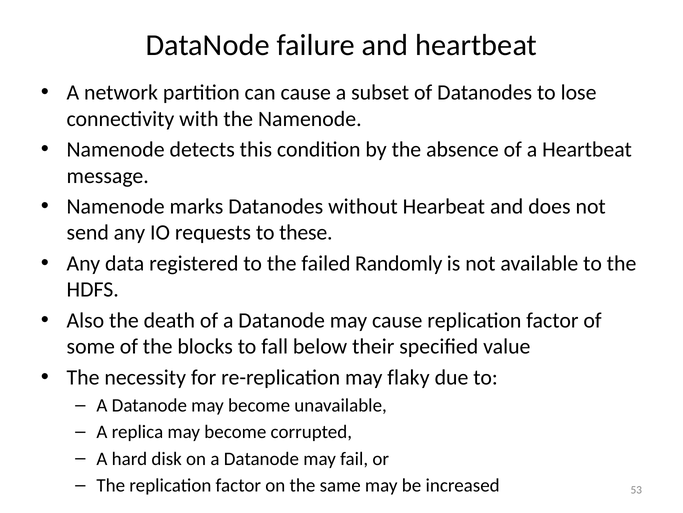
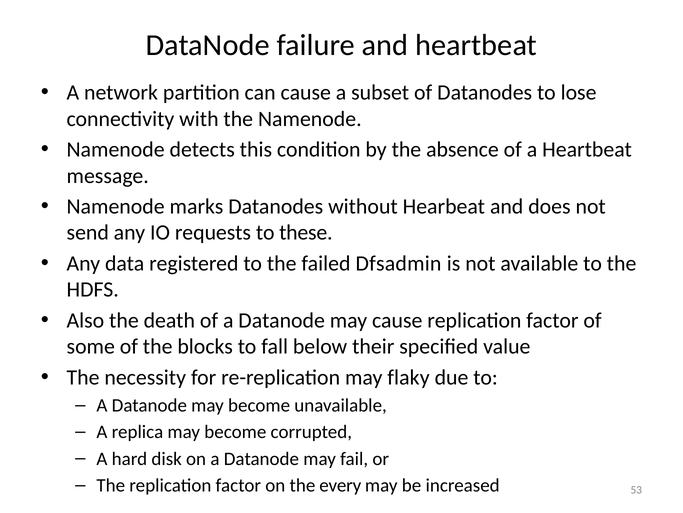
Randomly: Randomly -> Dfsadmin (399, 263)
same: same -> every (340, 485)
